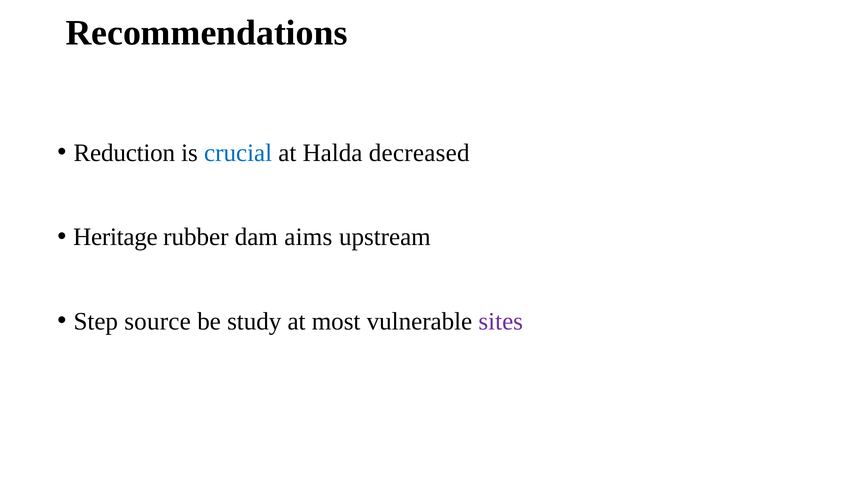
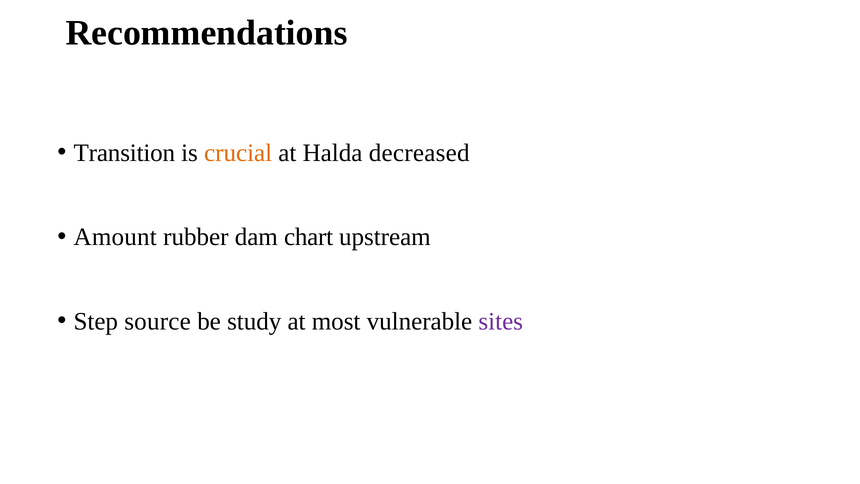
Reduction: Reduction -> Transition (124, 153)
crucial colour: blue -> orange (238, 153)
Heritage: Heritage -> Amount (115, 237)
aims: aims -> chart (309, 237)
